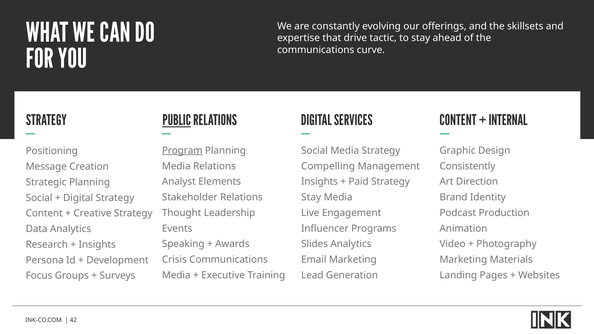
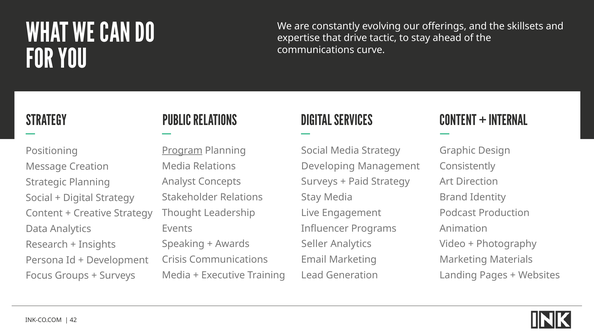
PUBLIC underline: present -> none (177, 120)
Compelling: Compelling -> Developing (328, 166)
Elements: Elements -> Concepts (220, 182)
Insights: Insights -> Surveys (319, 182)
Slides: Slides -> Seller (314, 244)
